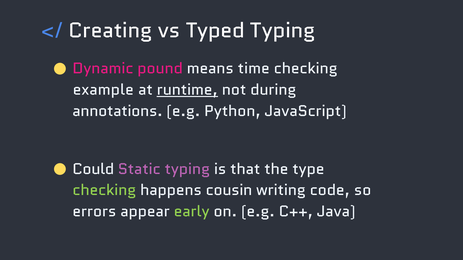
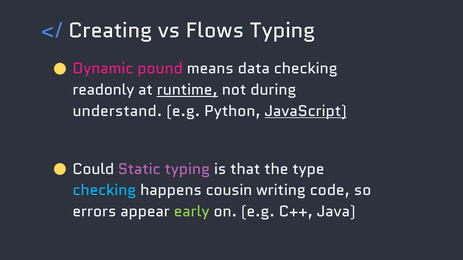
Typed: Typed -> Flows (215, 30)
time: time -> data (254, 69)
example: example -> readonly (103, 90)
annotations: annotations -> understand (117, 111)
JavaScript underline: none -> present (306, 111)
checking colour: light green -> light blue (104, 191)
